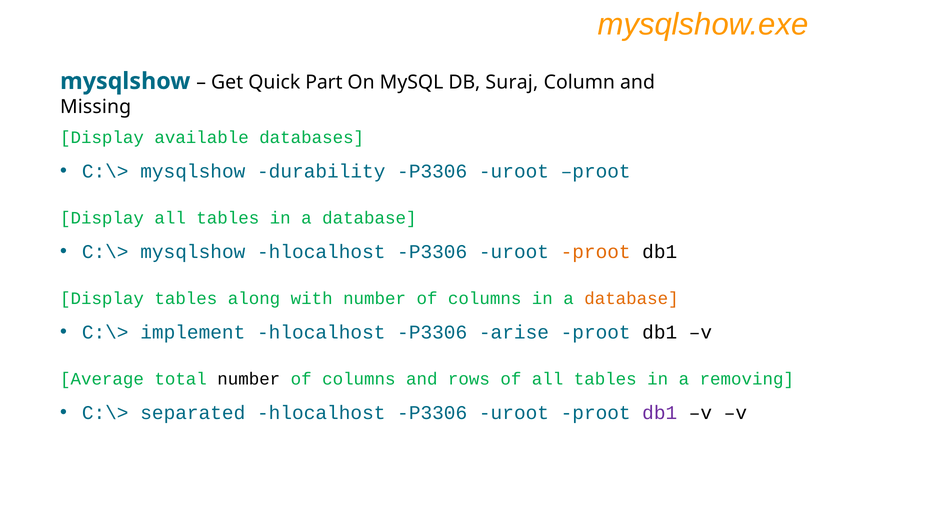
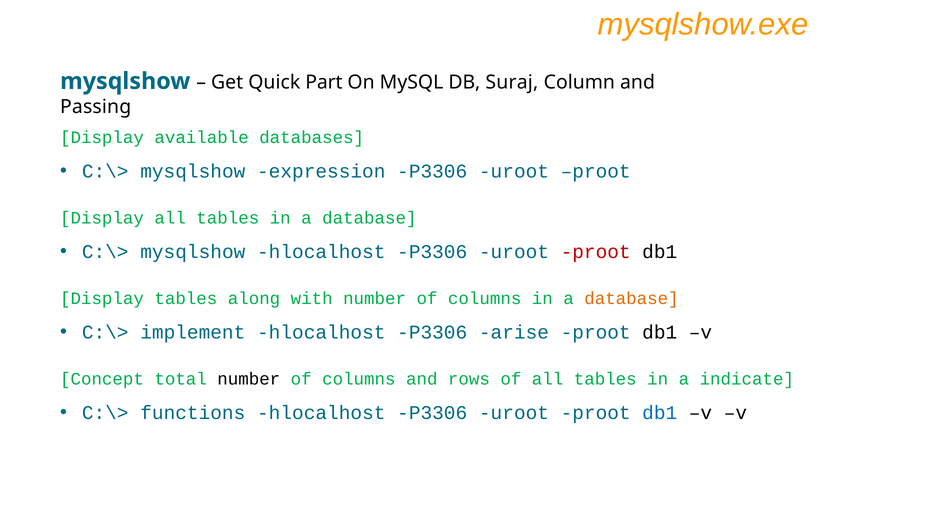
Missing: Missing -> Passing (96, 107)
durability: durability -> expression (321, 171)
proot colour: orange -> red (596, 252)
Average: Average -> Concept (102, 378)
removing: removing -> indicate (747, 378)
separated: separated -> functions (193, 412)
db1 colour: purple -> blue (660, 412)
